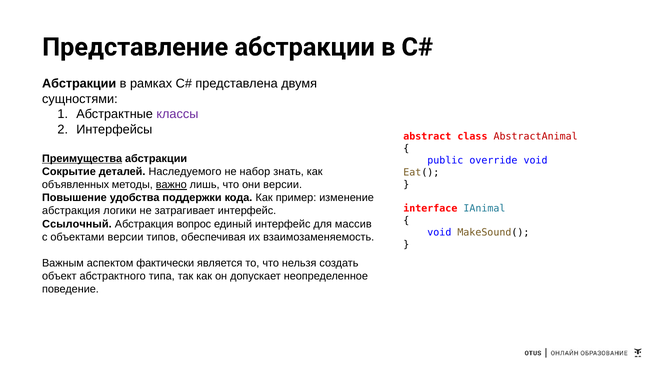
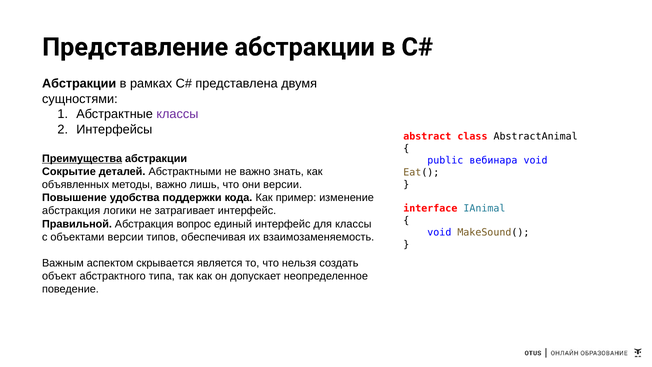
AbstractAnimal colour: red -> black (536, 136)
override: override -> вебинара (493, 160)
Наследуемого: Наследуемого -> Абстрактными (185, 172)
не набор: набор -> важно (255, 172)
важно underline: present -> none (171, 185)
Ссылочный: Ссылочный -> Правильной (77, 224)
для массив: массив -> классы (353, 224)
фактически: фактически -> скрывается (165, 263)
